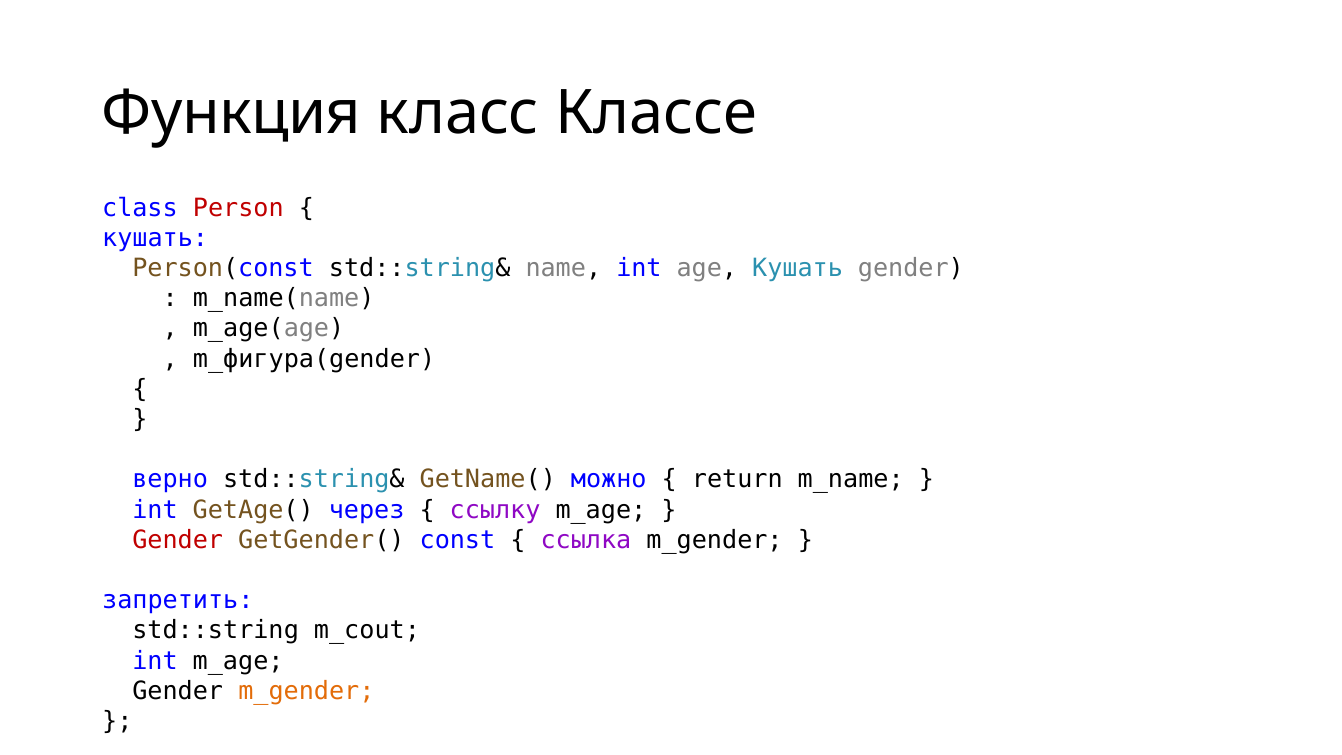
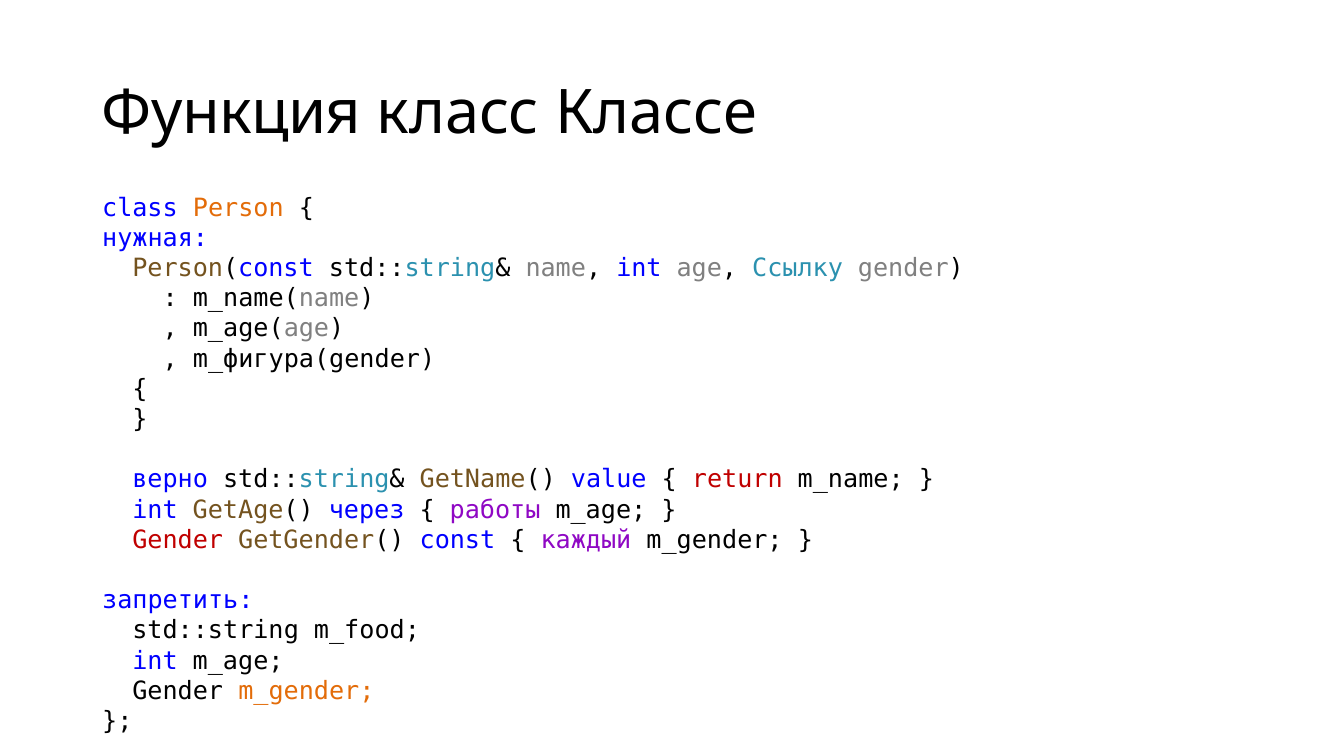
Person colour: red -> orange (238, 208)
кушать: кушать -> нужная (155, 238)
age Кушать: Кушать -> Ссылку (798, 268)
можно: можно -> value (609, 480)
return colour: black -> red (737, 480)
ссылку: ссылку -> работы (495, 510)
ссылка: ссылка -> каждый (586, 540)
m_cout: m_cout -> m_food (367, 631)
